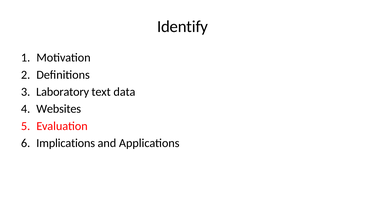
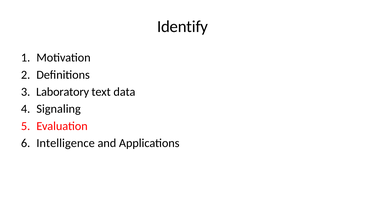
Websites: Websites -> Signaling (59, 109)
Implications: Implications -> Intelligence (66, 143)
